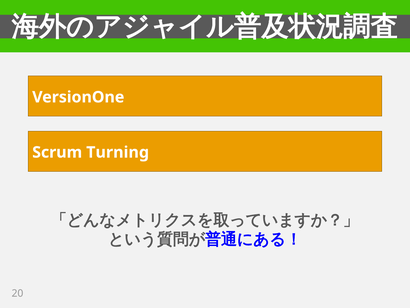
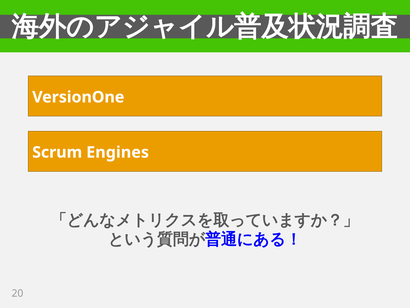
Turning: Turning -> Engines (118, 152)
